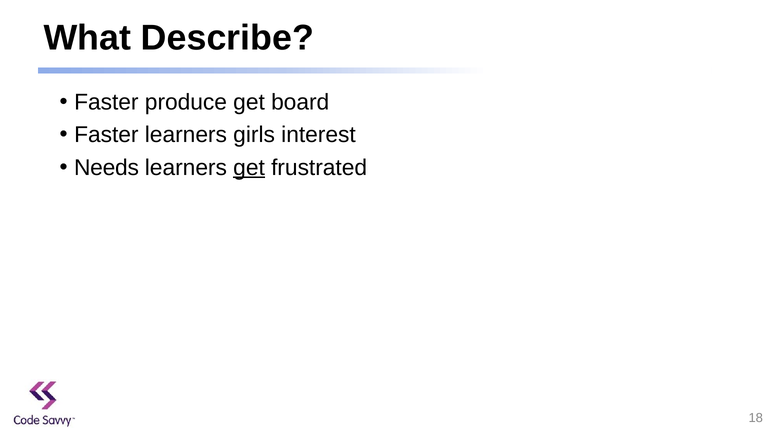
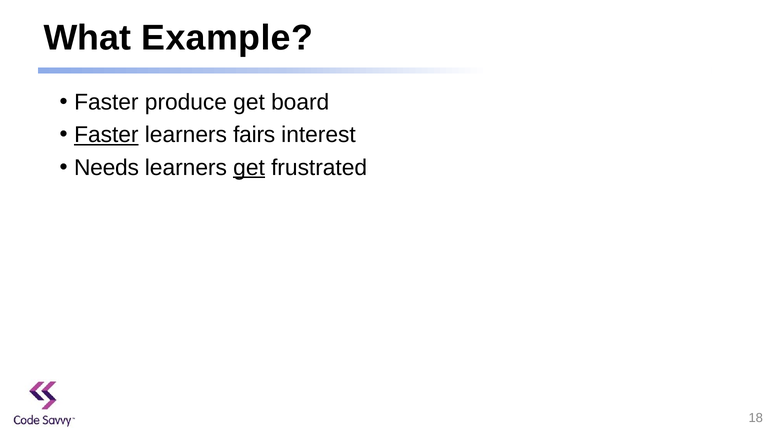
Describe: Describe -> Example (227, 38)
Faster underline: none -> present (106, 135)
girls: girls -> fairs (254, 135)
